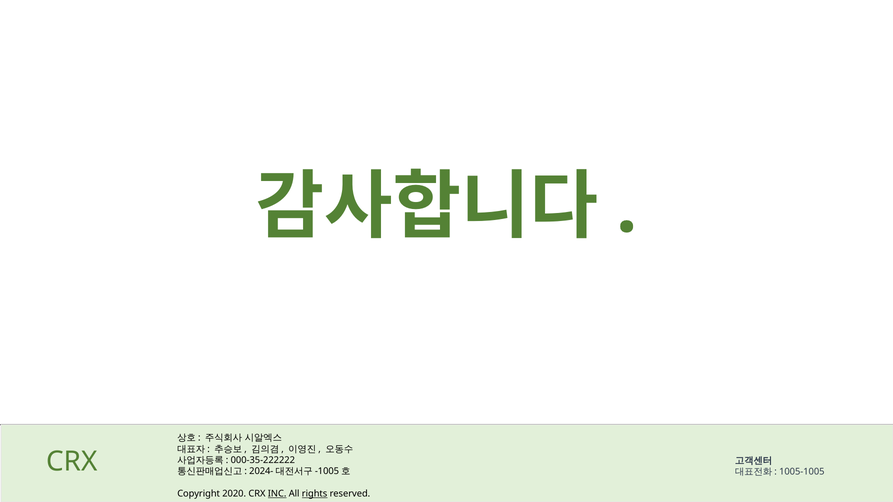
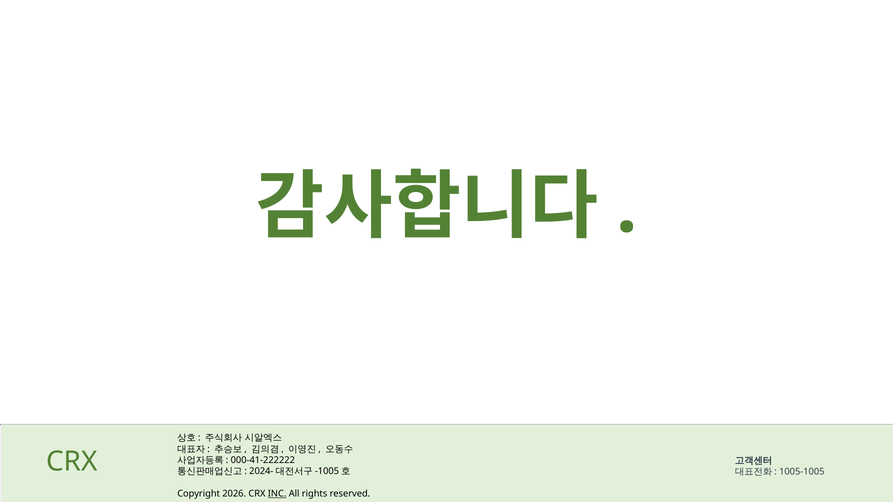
000-35-222222: 000-35-222222 -> 000-41-222222 (263, 460)
2020: 2020 -> 2026 (234, 494)
rights underline: present -> none (315, 494)
